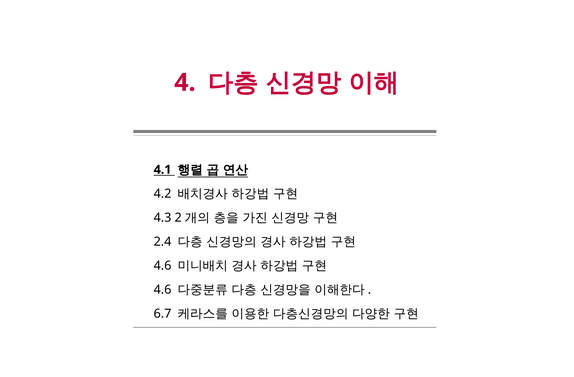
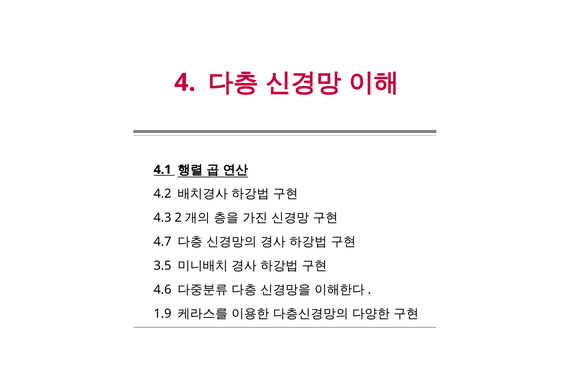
2.4: 2.4 -> 4.7 (163, 242)
4.6: 4.6 -> 3.5 (163, 266)
6.7: 6.7 -> 1.9 (163, 314)
